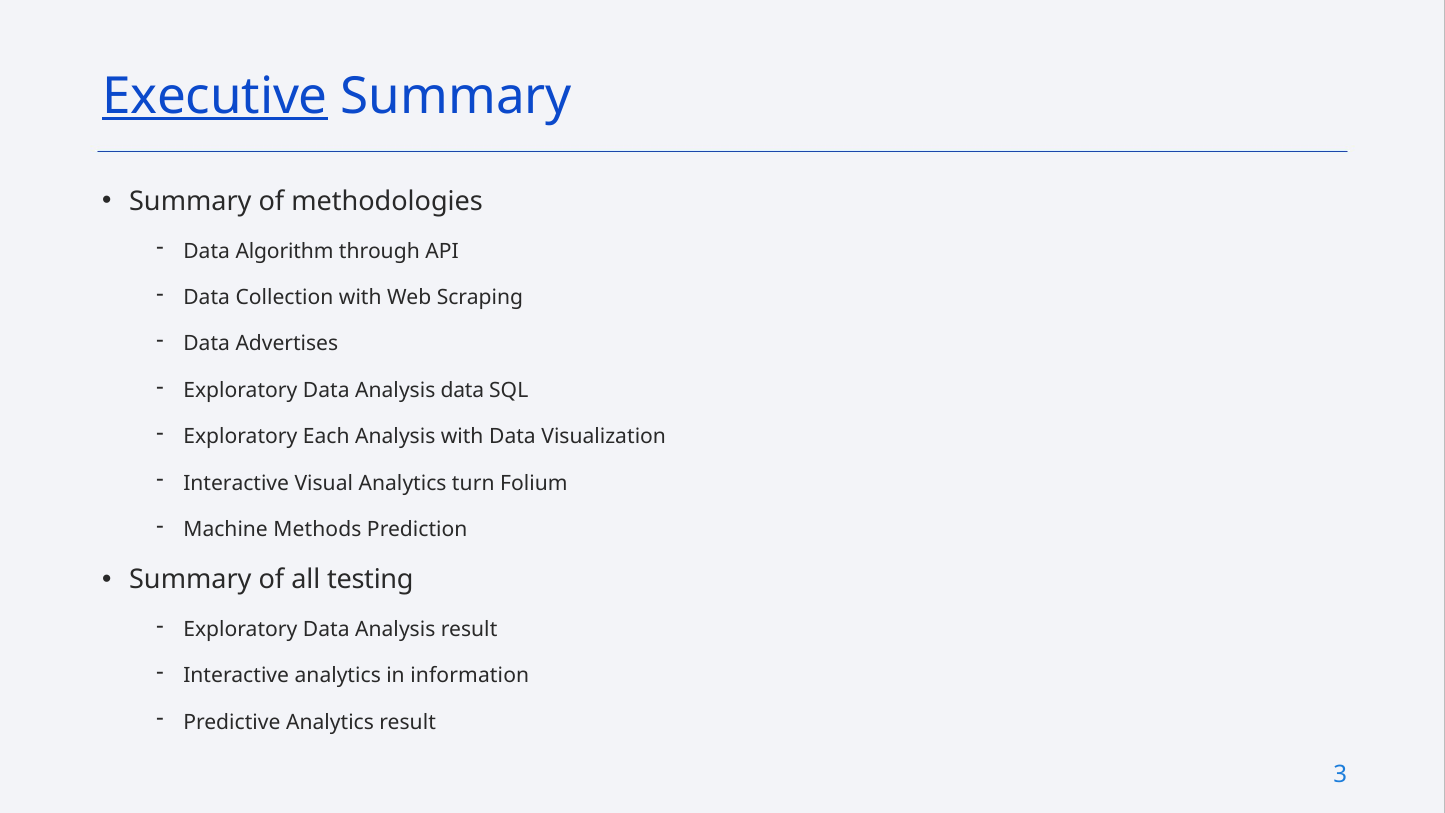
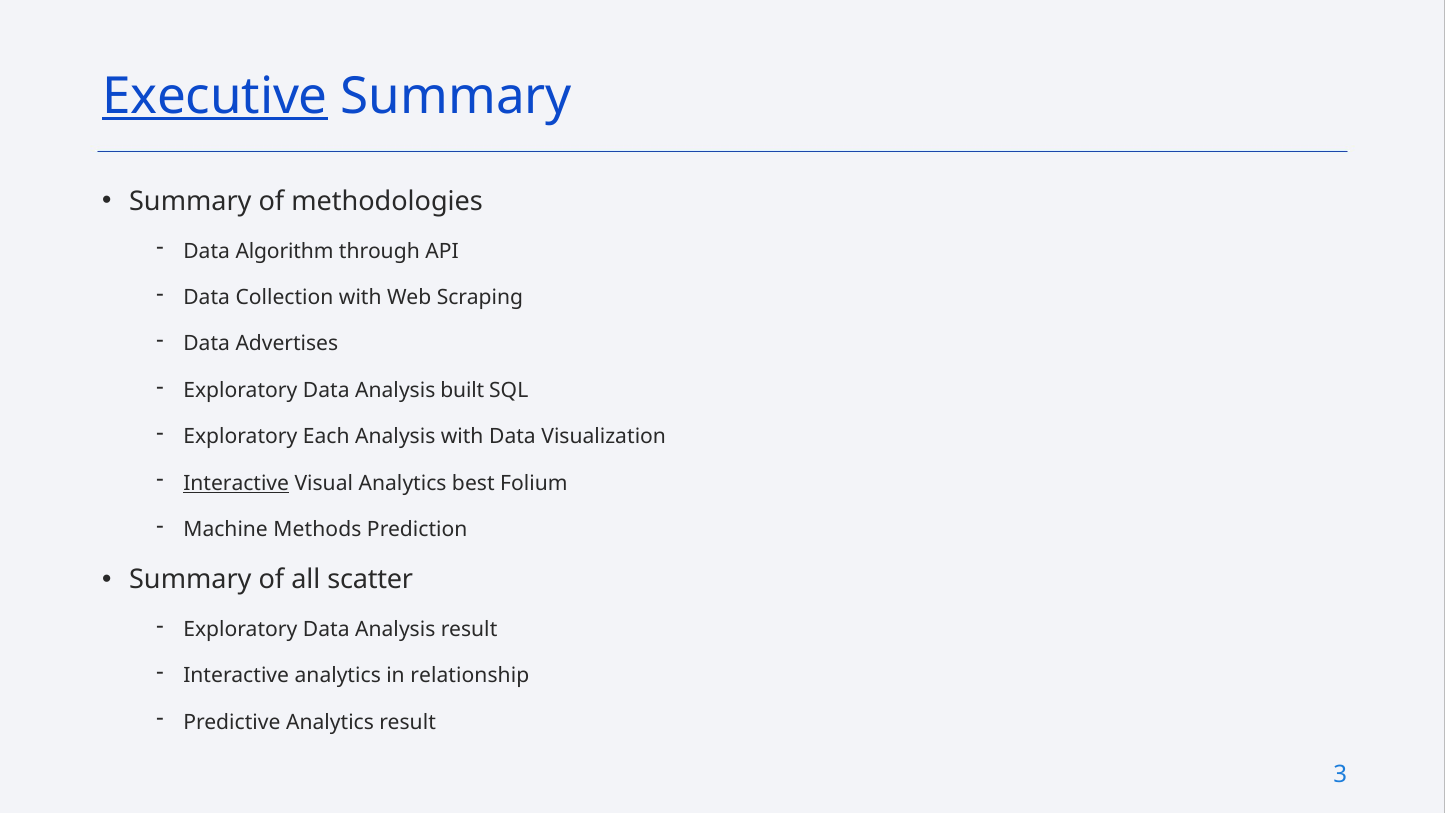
Analysis data: data -> built (462, 390)
Interactive underline: none -> present (236, 483)
turn: turn -> best (473, 483)
testing: testing -> scatter (370, 580)
information: information -> relationship (470, 676)
